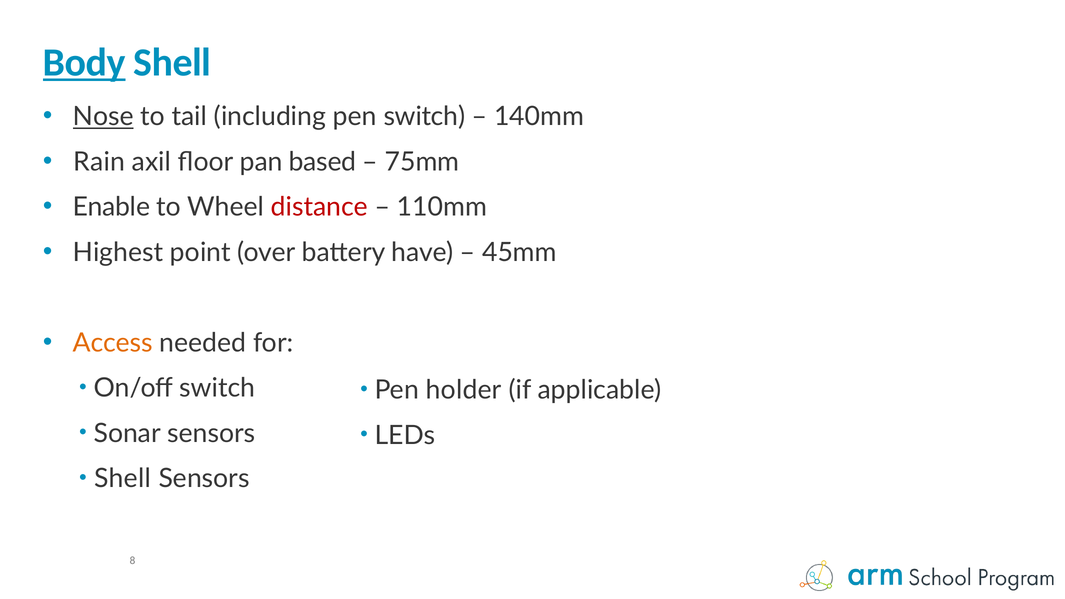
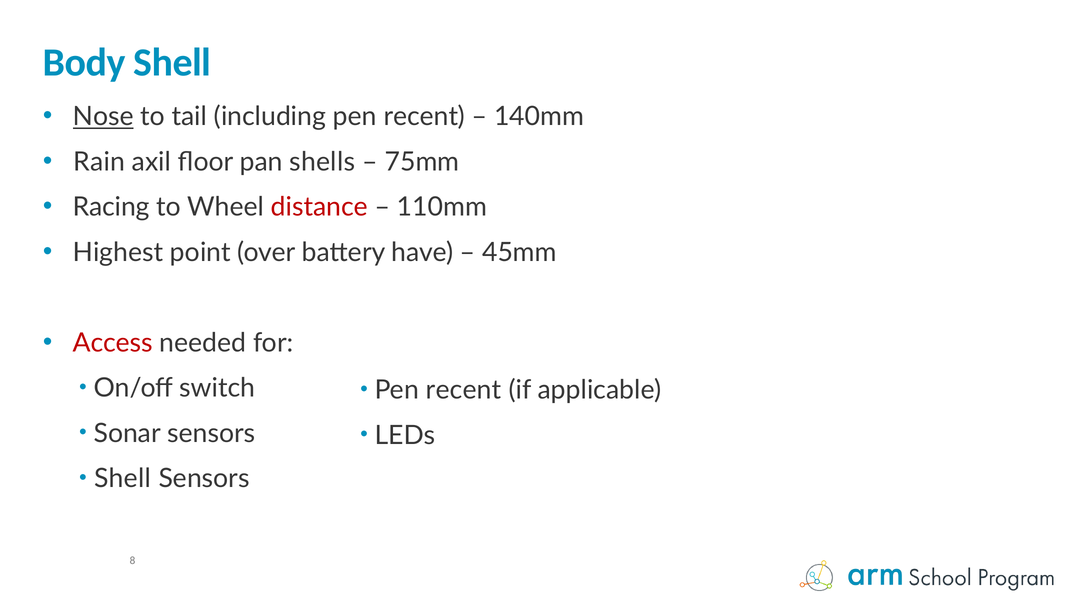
Body underline: present -> none (84, 63)
including pen switch: switch -> recent (424, 117)
based: based -> shells (322, 162)
Enable: Enable -> Racing (111, 207)
Access colour: orange -> red (113, 343)
holder: holder -> recent (464, 390)
